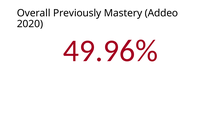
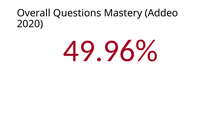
Previously: Previously -> Questions (77, 13)
